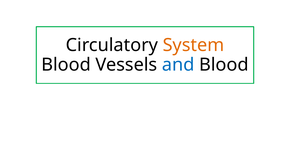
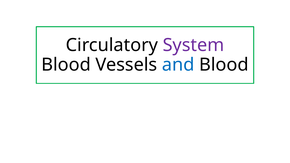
System colour: orange -> purple (193, 45)
